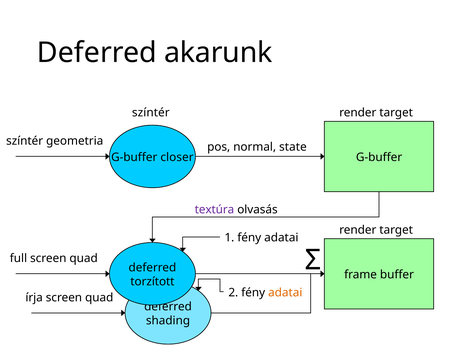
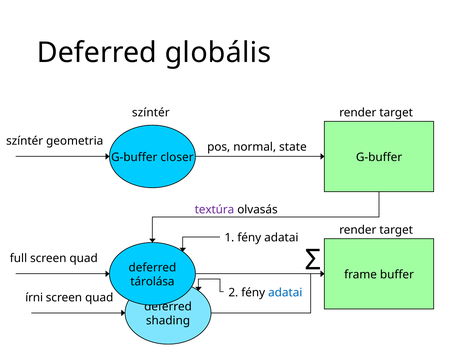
akarunk: akarunk -> globális (218, 53)
torzított: torzított -> tárolása (152, 281)
adatai colour: orange -> blue (285, 292)
írja: írja -> írni (34, 297)
